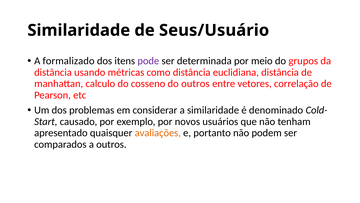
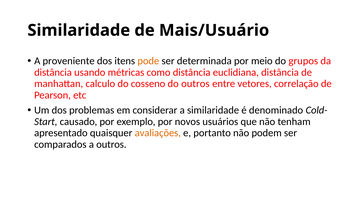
Seus/Usuário: Seus/Usuário -> Mais/Usuário (214, 30)
formalizado: formalizado -> proveniente (69, 61)
pode colour: purple -> orange (148, 61)
